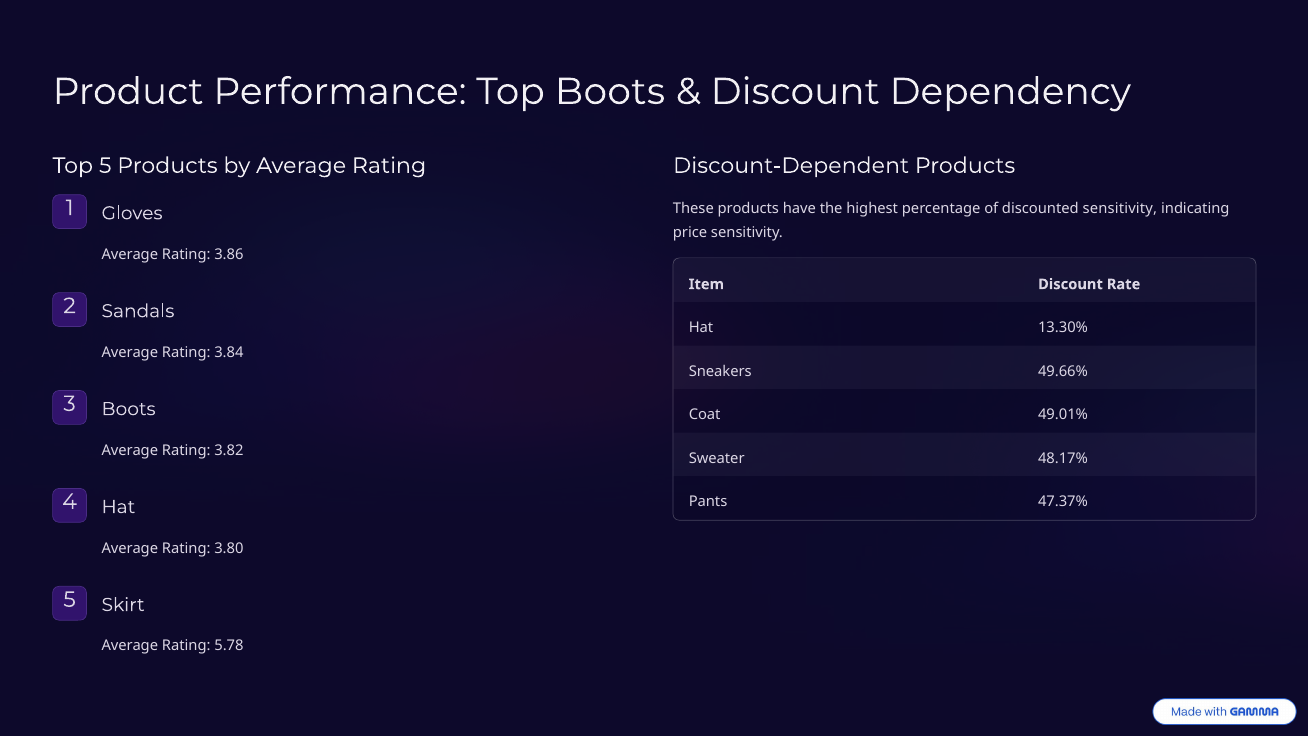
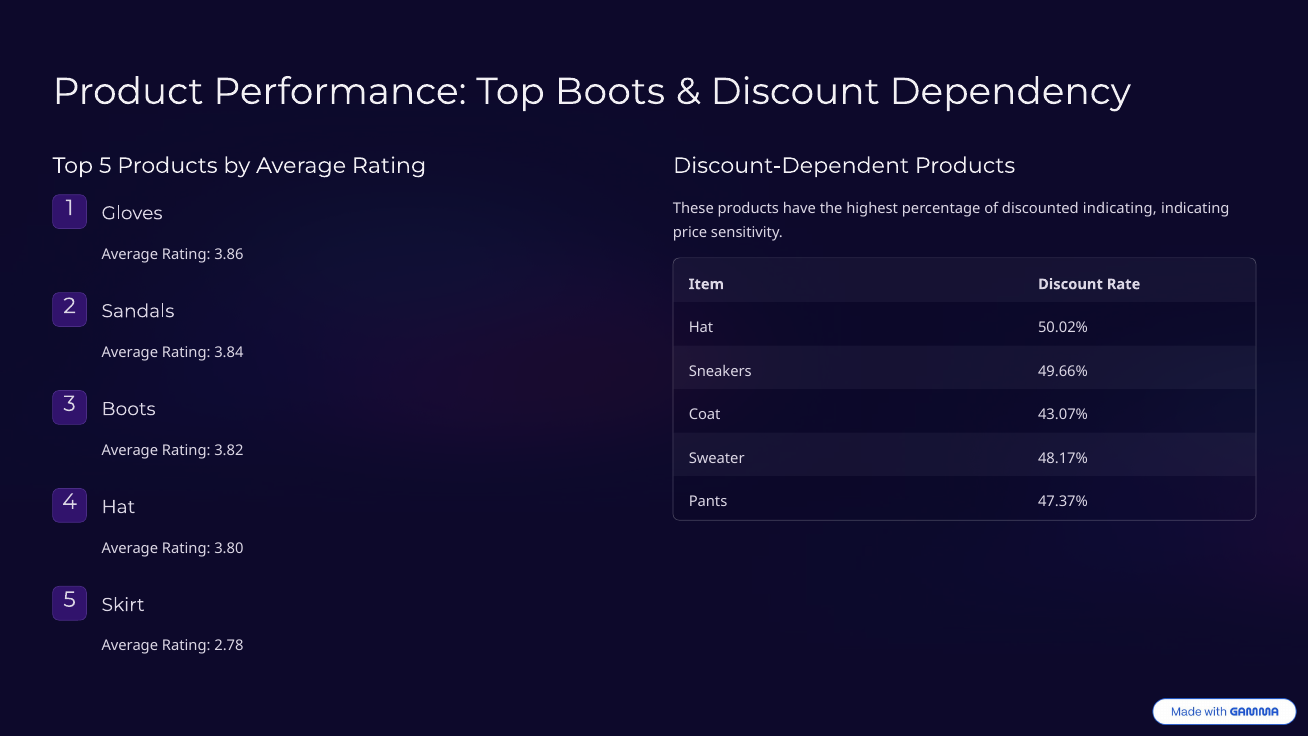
discounted sensitivity: sensitivity -> indicating (1120, 209)
13.30%: 13.30% -> 50.02% (1063, 328)
49.01%: 49.01% -> 43.07% (1063, 415)
5.78: 5.78 -> 2.78 (229, 646)
